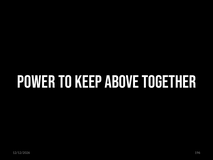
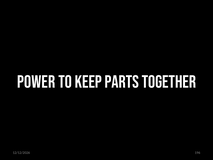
ABOVE: ABOVE -> PARTS (122, 82)
